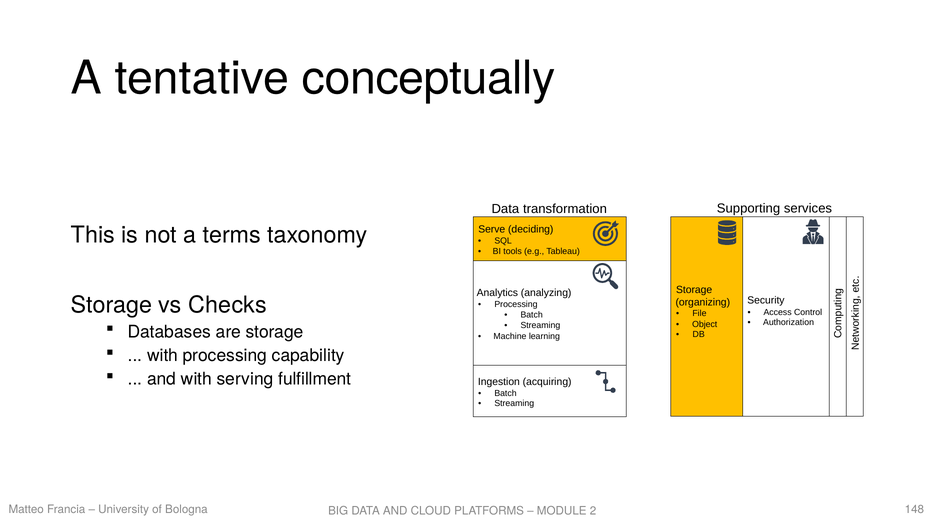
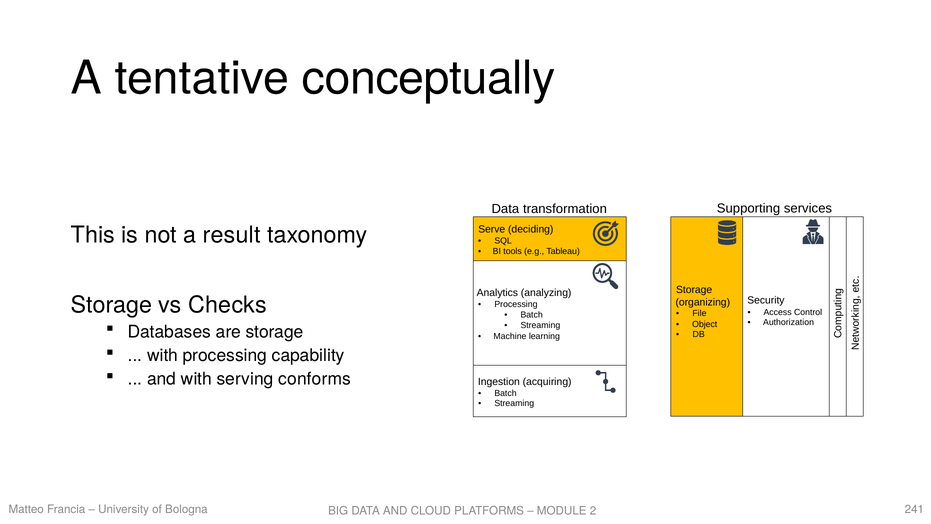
terms: terms -> result (232, 235)
fulfillment: fulfillment -> conforms (315, 379)
148: 148 -> 241 (914, 509)
